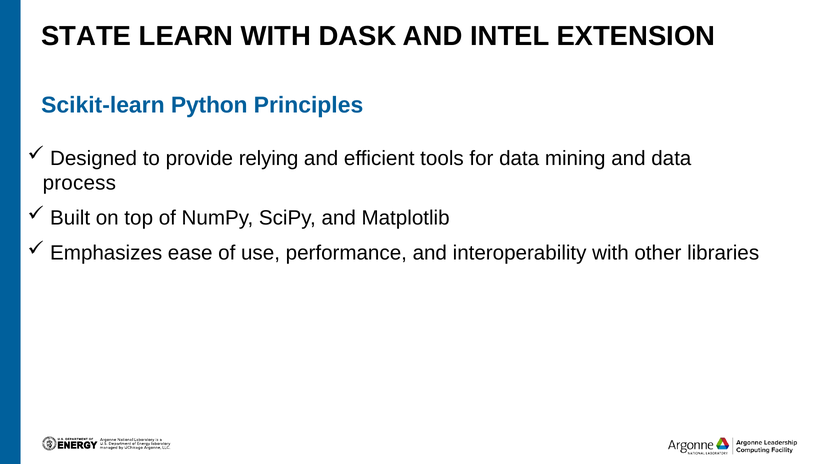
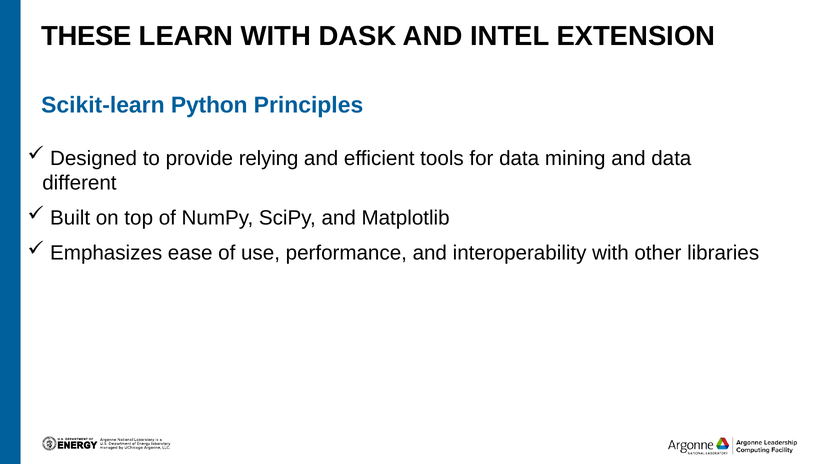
STATE: STATE -> THESE (86, 36)
process: process -> different (79, 183)
